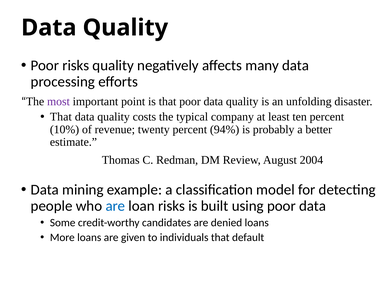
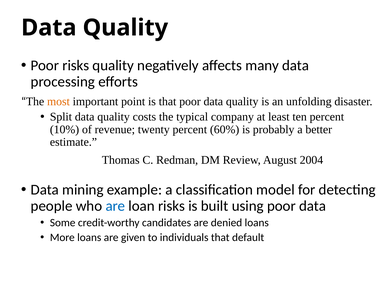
most colour: purple -> orange (58, 101)
That: That -> Split (61, 117)
94%: 94% -> 60% (225, 129)
